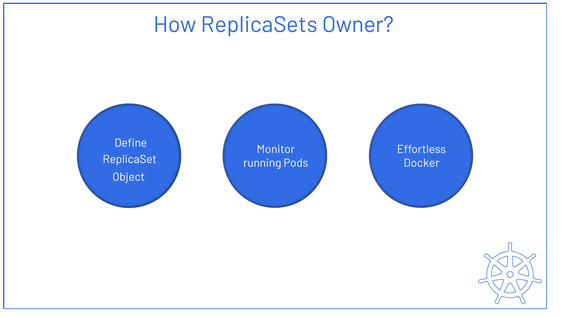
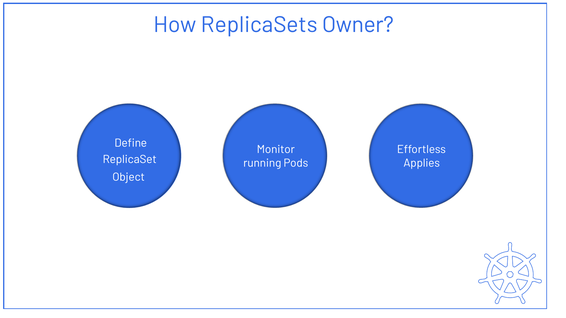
Docker: Docker -> Applies (422, 163)
